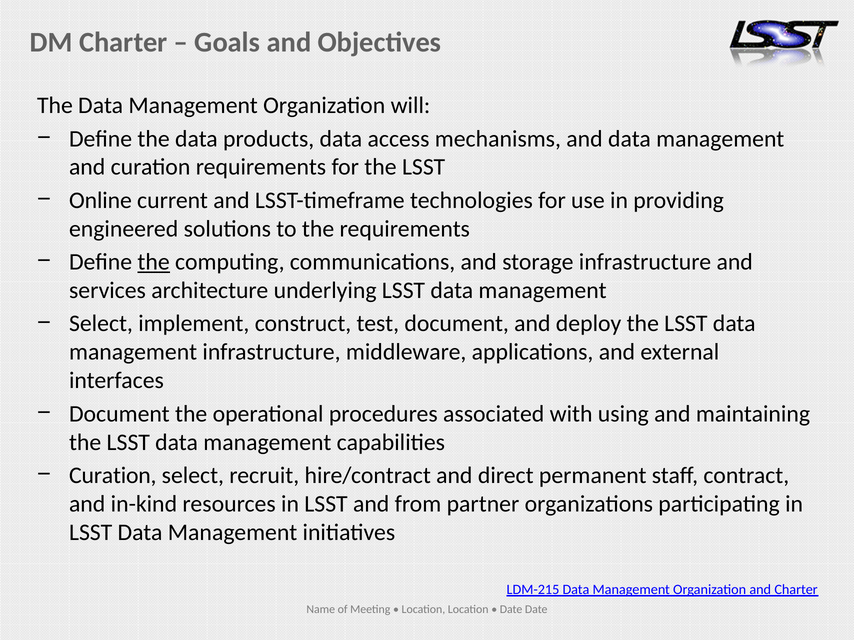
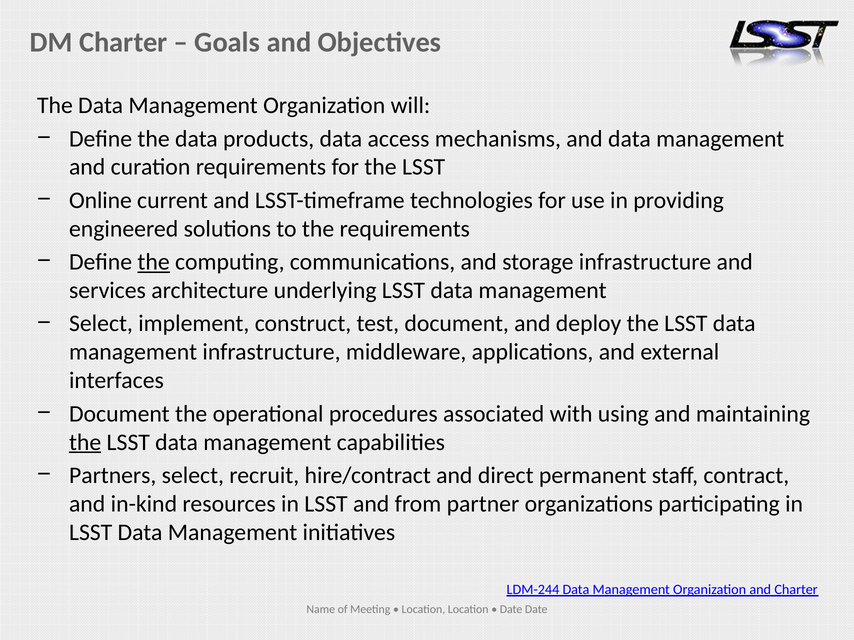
the underline: none -> present (85, 443)
Curation: Curation -> Partners (113, 476)
LDM-215: LDM-215 -> LDM-244 (533, 590)
